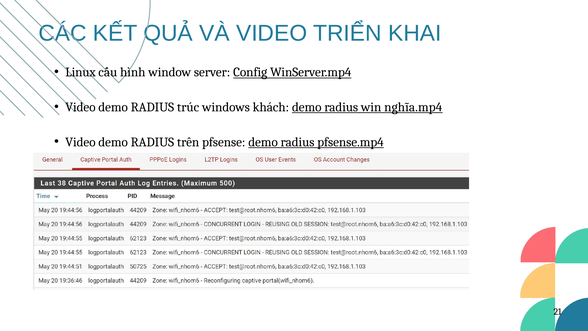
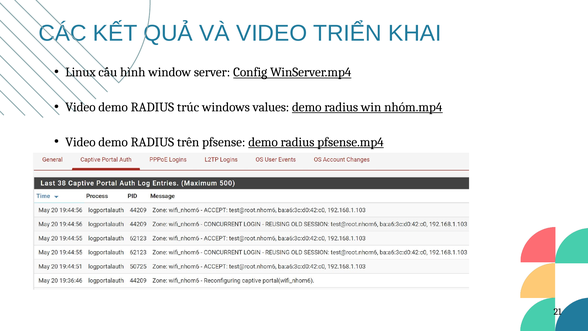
khách: khách -> values (271, 107)
nghĩa.mp4: nghĩa.mp4 -> nhóm.mp4 (413, 107)
